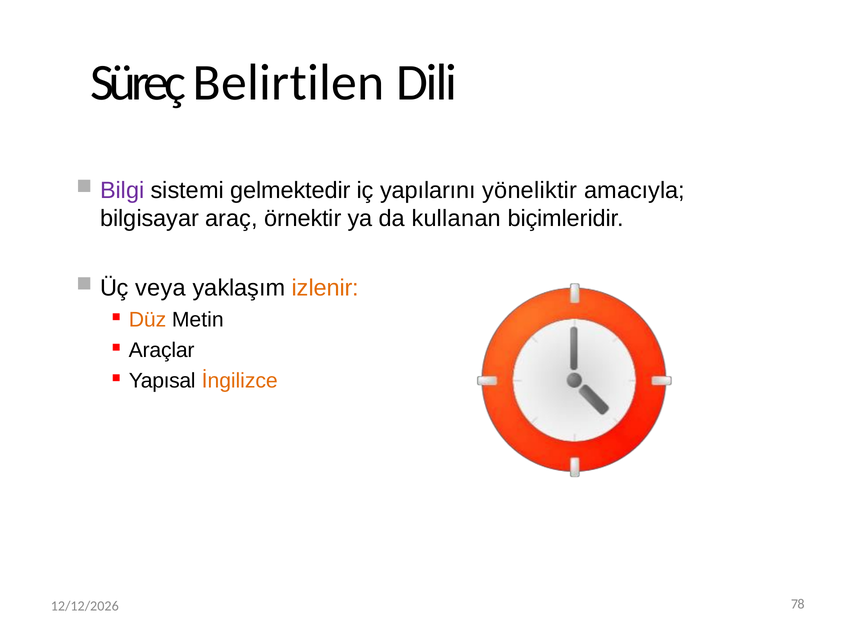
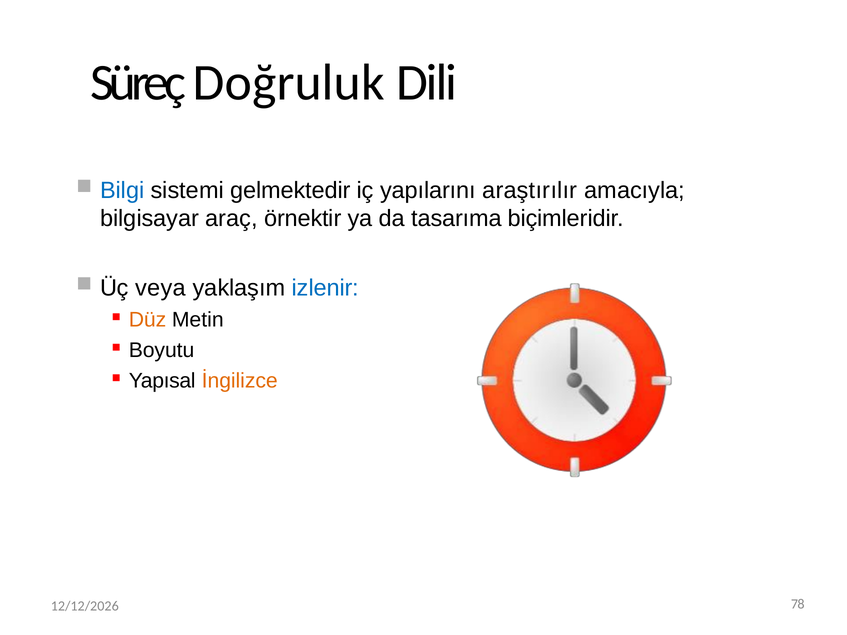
Belirtilen: Belirtilen -> Doğruluk (289, 83)
Bilgi colour: purple -> blue (122, 190)
yöneliktir: yöneliktir -> araştırılır (530, 190)
kullanan: kullanan -> tasarıma (457, 219)
izlenir colour: orange -> blue (325, 288)
Araçlar: Araçlar -> Boyutu (162, 351)
